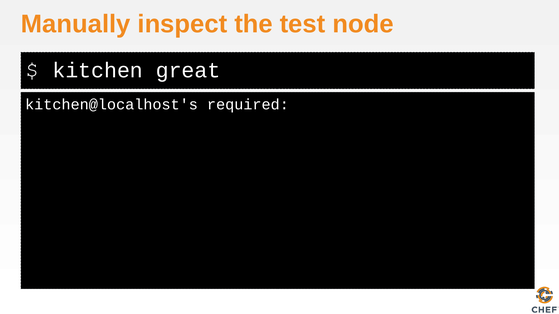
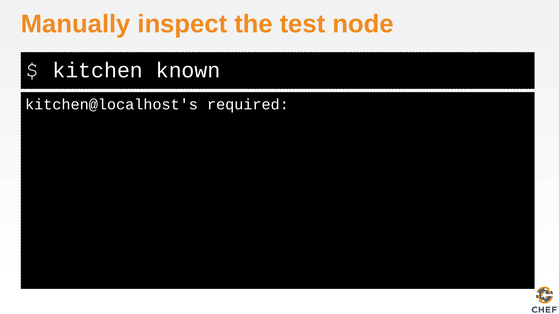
great: great -> known (188, 71)
